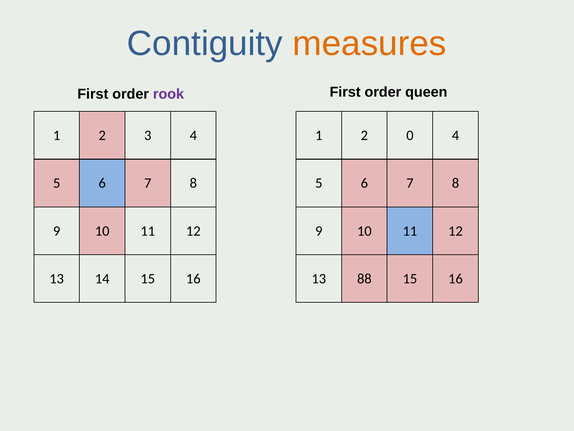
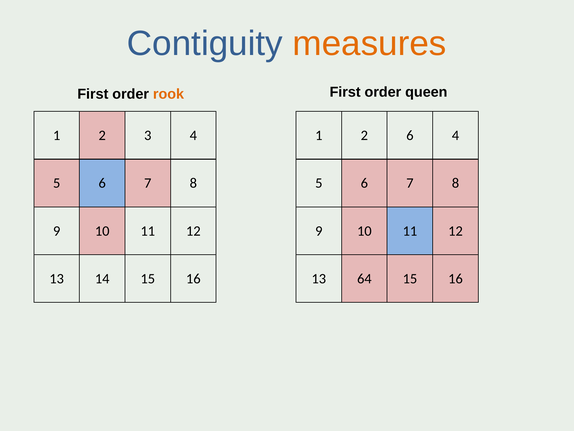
rook colour: purple -> orange (169, 94)
2 0: 0 -> 6 (410, 135)
88: 88 -> 64 (364, 278)
